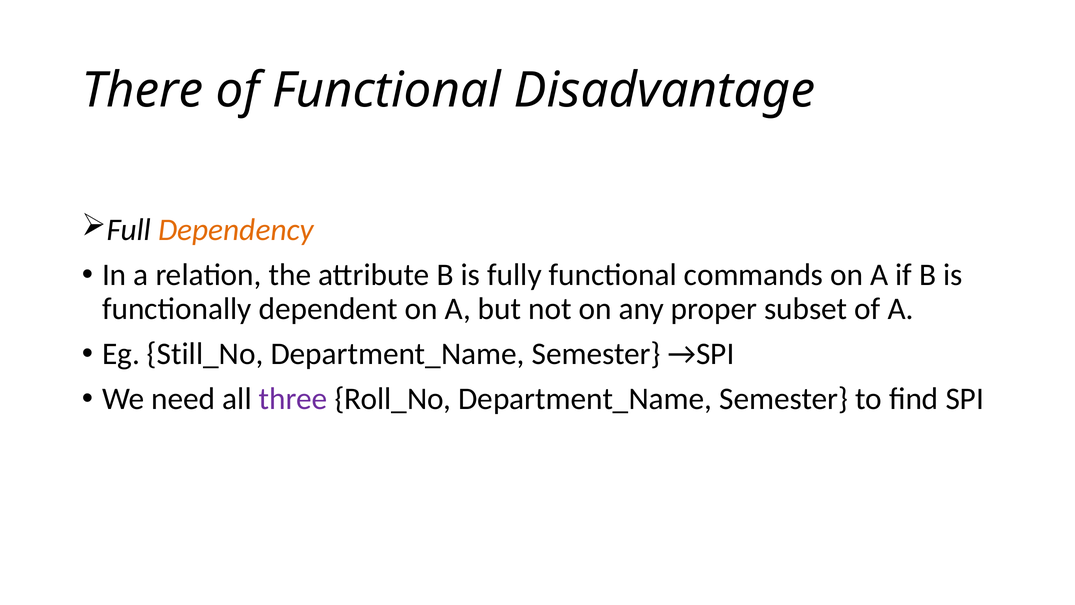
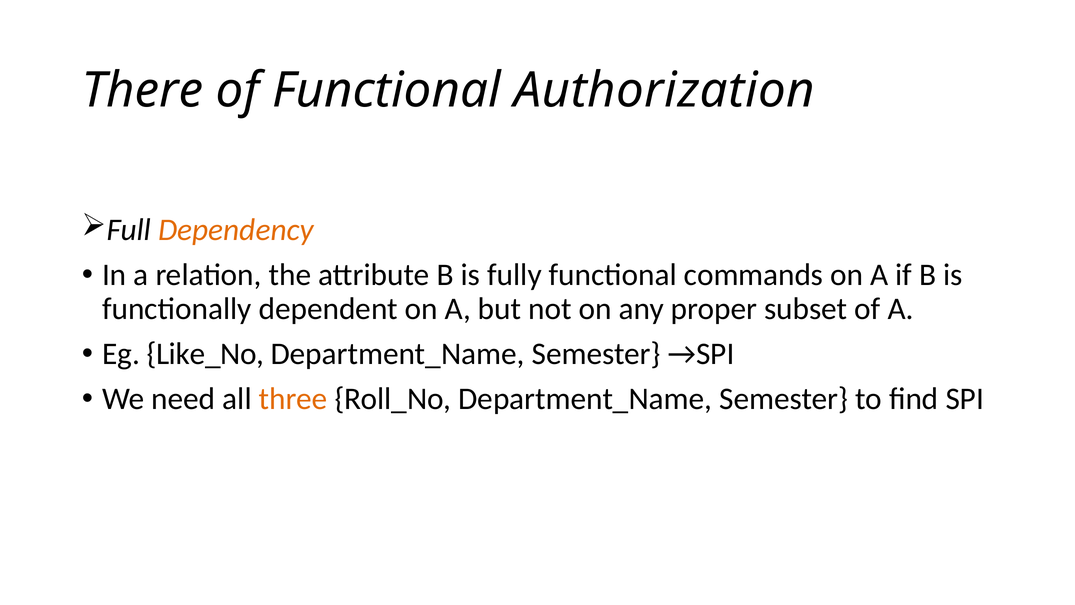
Disadvantage: Disadvantage -> Authorization (664, 90)
Still_No: Still_No -> Like_No (205, 354)
three colour: purple -> orange (293, 399)
